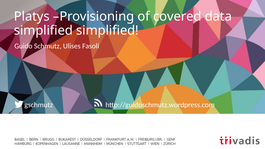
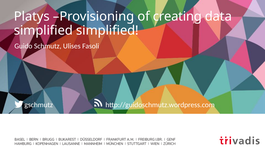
covered: covered -> creating (177, 17)
